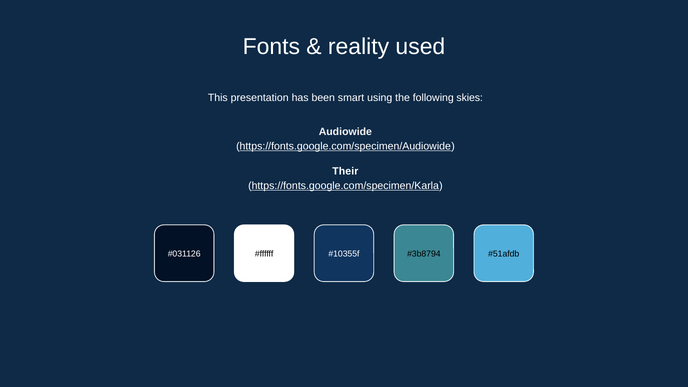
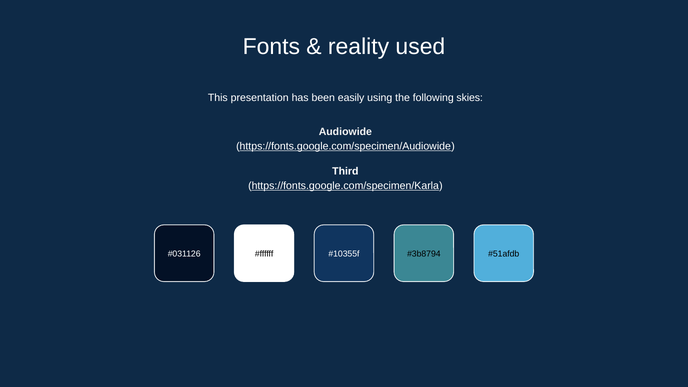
smart: smart -> easily (351, 98)
Their: Their -> Third (345, 171)
